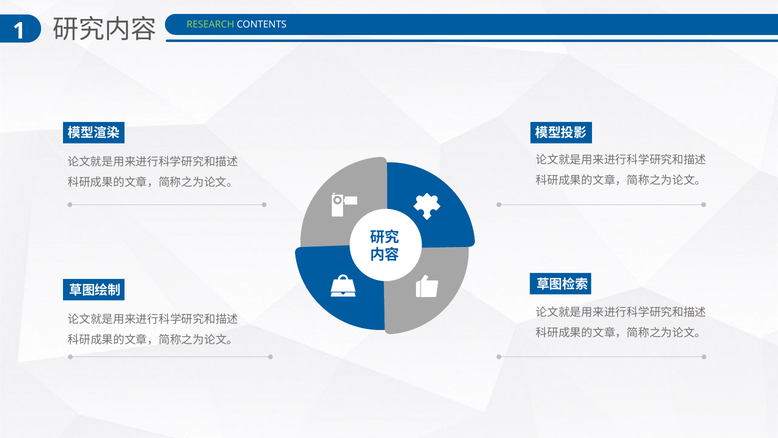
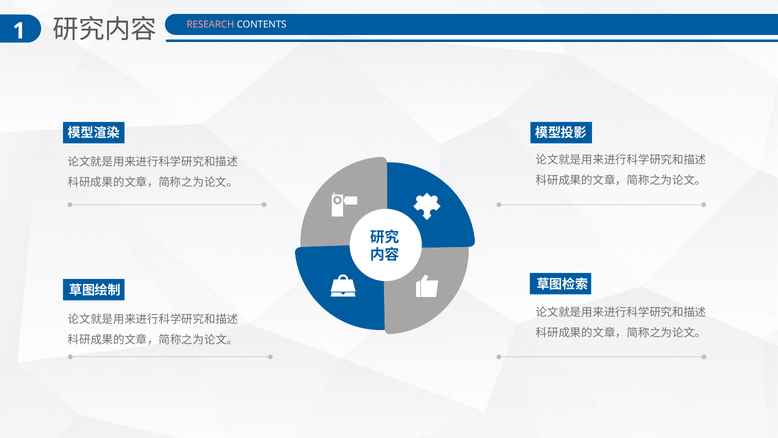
RESEARCH colour: light green -> pink (210, 25)
